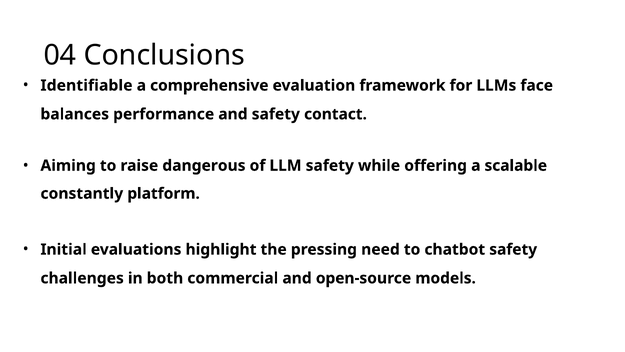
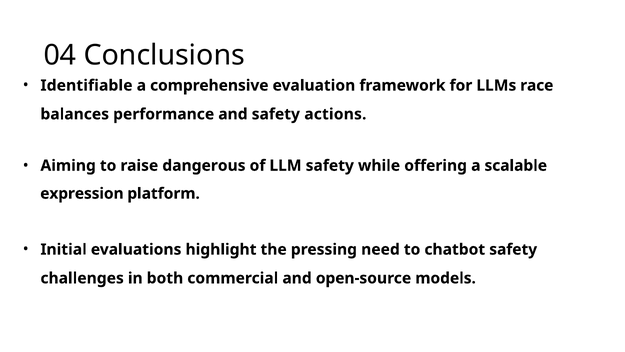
face: face -> race (537, 85)
contact: contact -> actions (335, 114)
constantly: constantly -> expression (82, 193)
